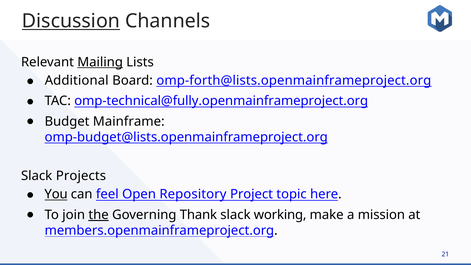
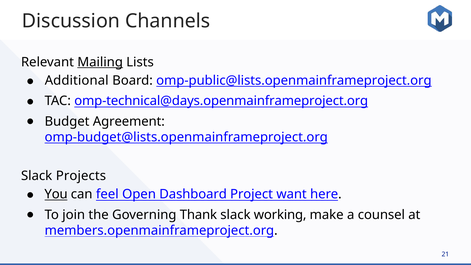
Discussion underline: present -> none (71, 21)
omp-forth@lists.openmainframeproject.org: omp-forth@lists.openmainframeproject.org -> omp-public@lists.openmainframeproject.org (294, 80)
omp-technical@fully.openmainframeproject.org: omp-technical@fully.openmainframeproject.org -> omp-technical@days.openmainframeproject.org (221, 101)
Mainframe: Mainframe -> Agreement (129, 121)
Repository: Repository -> Dashboard (193, 194)
topic: topic -> want (292, 194)
the underline: present -> none (99, 215)
mission: mission -> counsel (381, 215)
